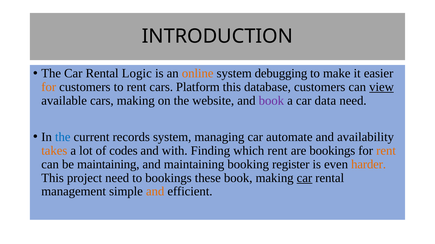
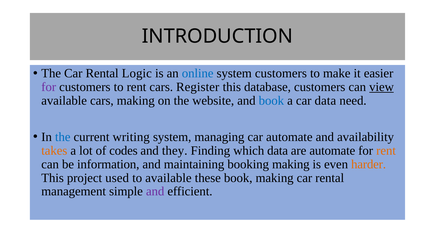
online colour: orange -> blue (198, 74)
system debugging: debugging -> customers (281, 74)
for colour: orange -> purple (49, 87)
Platform: Platform -> Register (198, 87)
book colour: purple -> blue (271, 101)
records: records -> writing (131, 137)
with: with -> they (175, 151)
which rent: rent -> data (278, 151)
are bookings: bookings -> automate (332, 151)
be maintaining: maintaining -> information (108, 165)
booking register: register -> making (291, 165)
project need: need -> used (117, 178)
to bookings: bookings -> available (168, 178)
car underline: present -> none (304, 178)
and colour: orange -> purple (155, 192)
